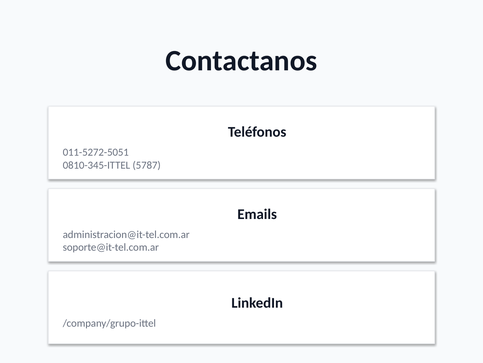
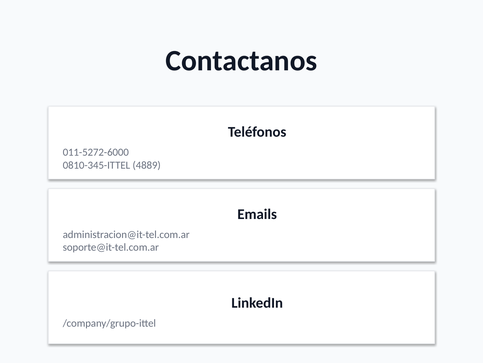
011-5272-5051: 011-5272-5051 -> 011-5272-6000 (96, 152)
5787: 5787 -> 4889 (147, 165)
